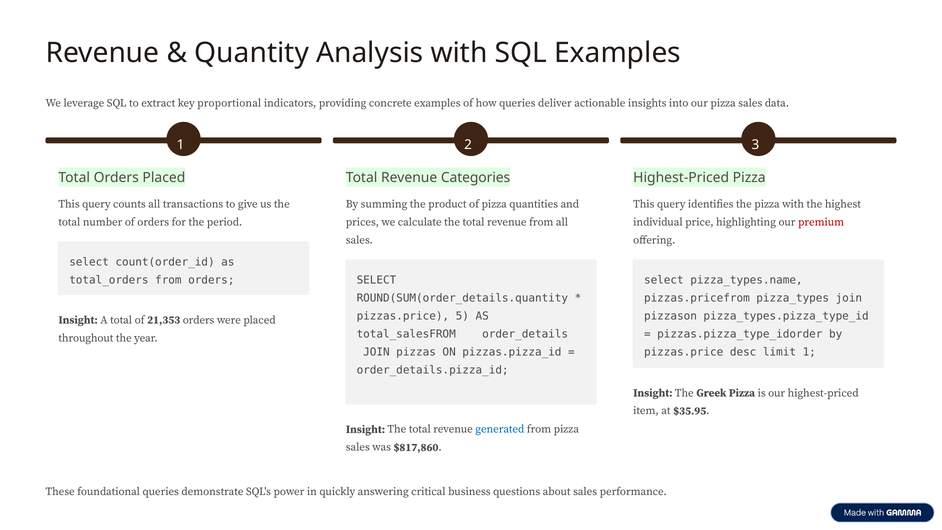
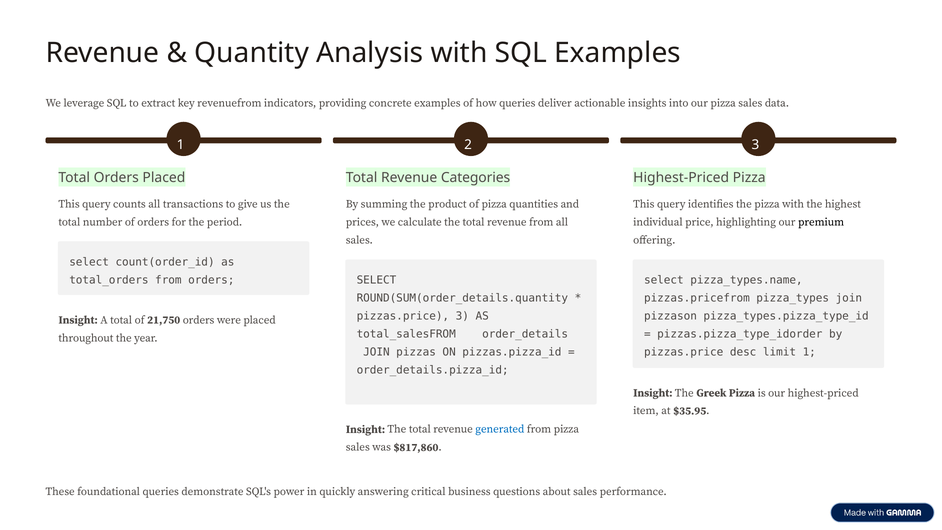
proportional: proportional -> revenuefrom (229, 103)
premium colour: red -> black (821, 222)
pizzas.price 5: 5 -> 3 (462, 316)
21,353: 21,353 -> 21,750 (164, 320)
